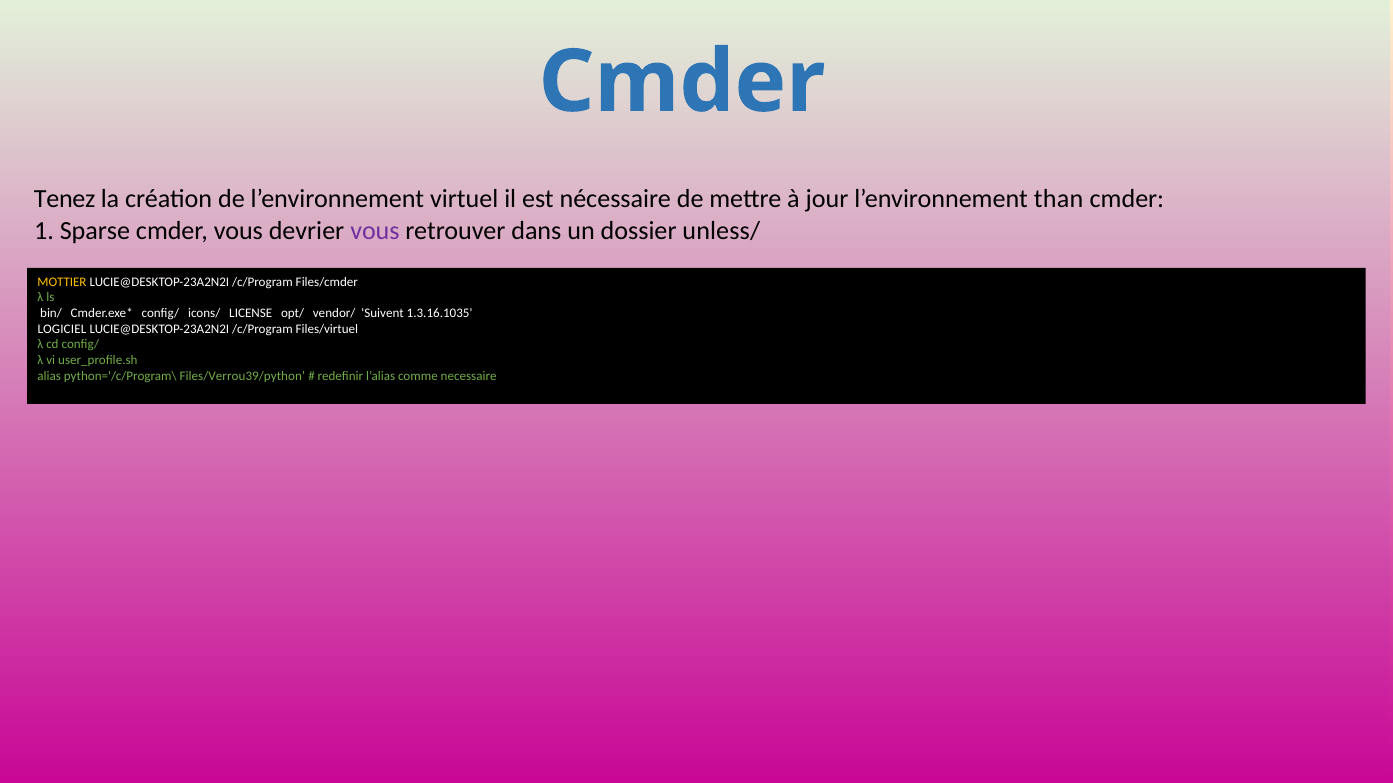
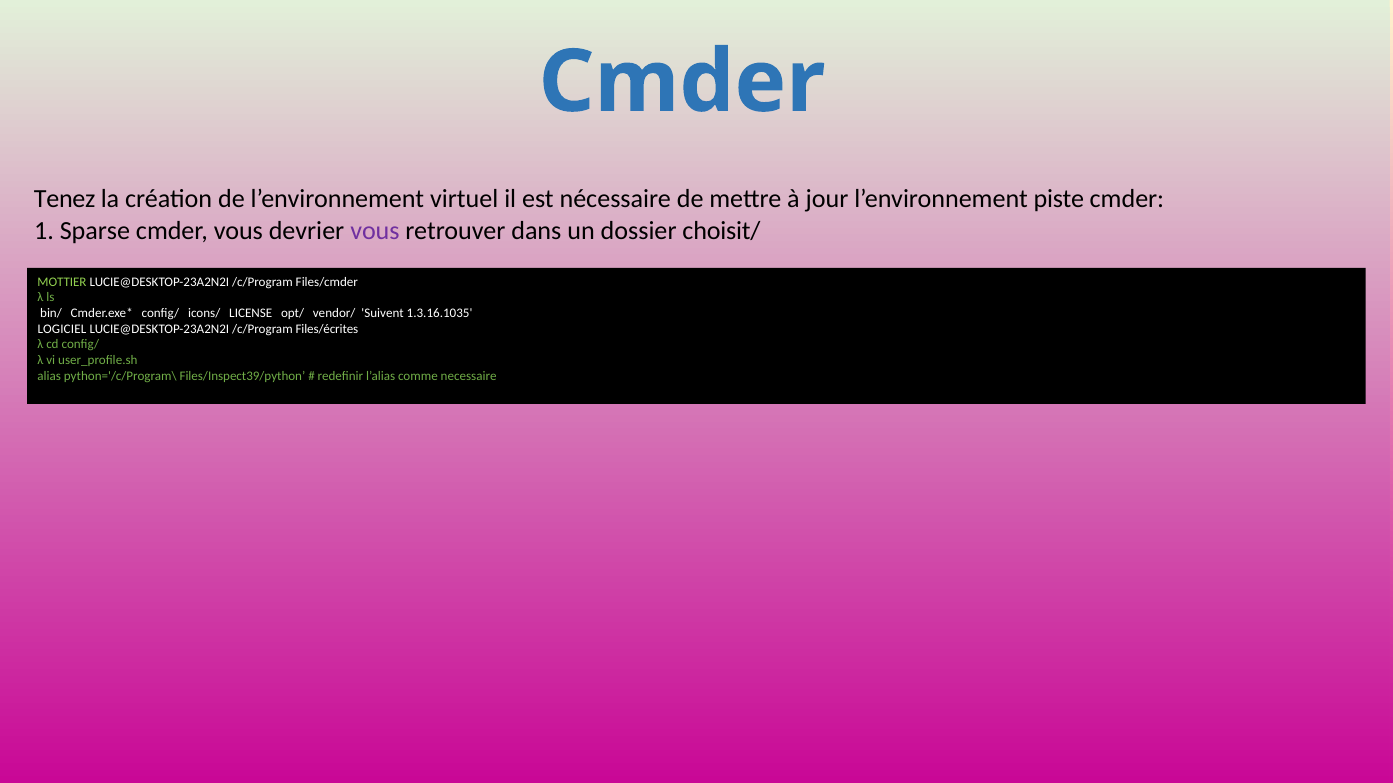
than: than -> piste (1059, 199)
unless/: unless/ -> choisit/ (721, 231)
MOTTIER colour: yellow -> light green (62, 282)
Files/virtuel: Files/virtuel -> Files/écrites (327, 329)
Files/Verrou39/python: Files/Verrou39/python -> Files/Inspect39/python (242, 376)
